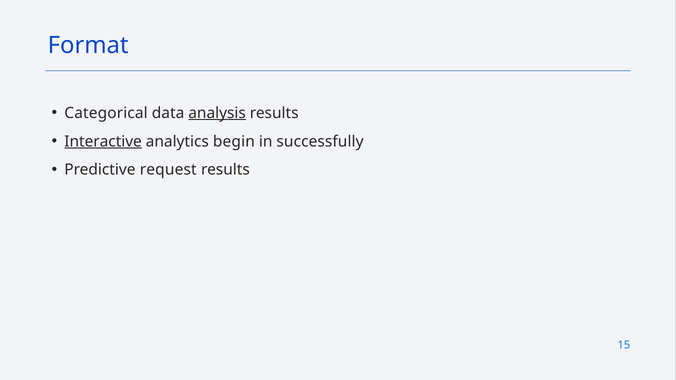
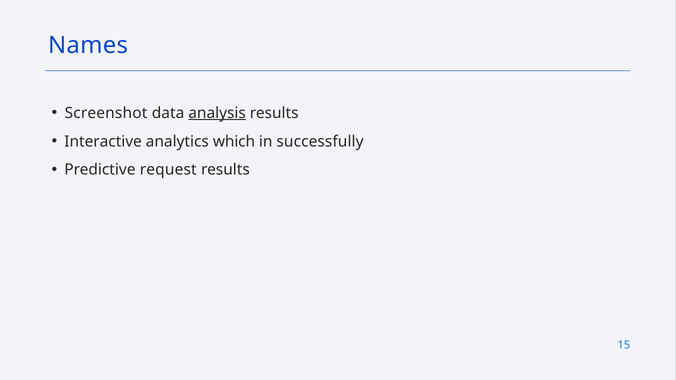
Format: Format -> Names (88, 45)
Categorical: Categorical -> Screenshot (106, 113)
Interactive underline: present -> none (103, 142)
begin: begin -> which (234, 142)
